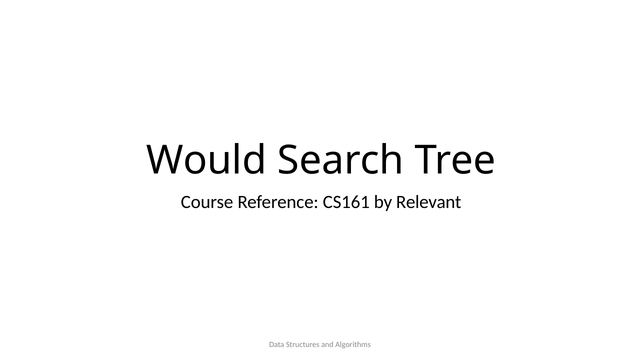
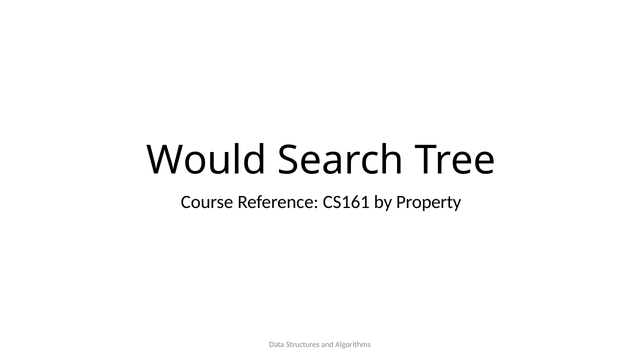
Relevant: Relevant -> Property (429, 202)
